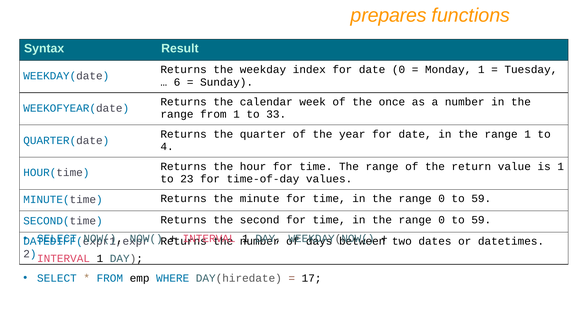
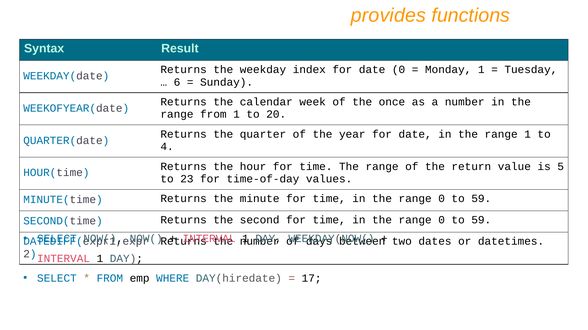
prepares: prepares -> provides (388, 15)
33: 33 -> 20 (276, 115)
is 1: 1 -> 5 (561, 167)
